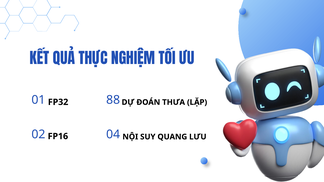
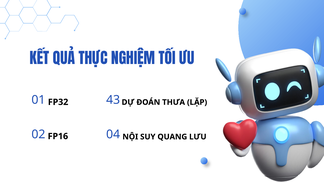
88: 88 -> 43 (113, 100)
